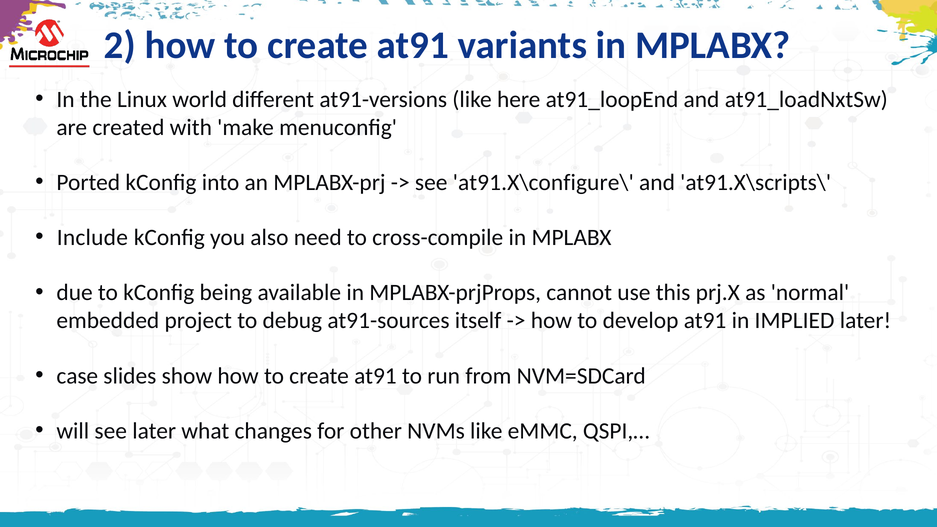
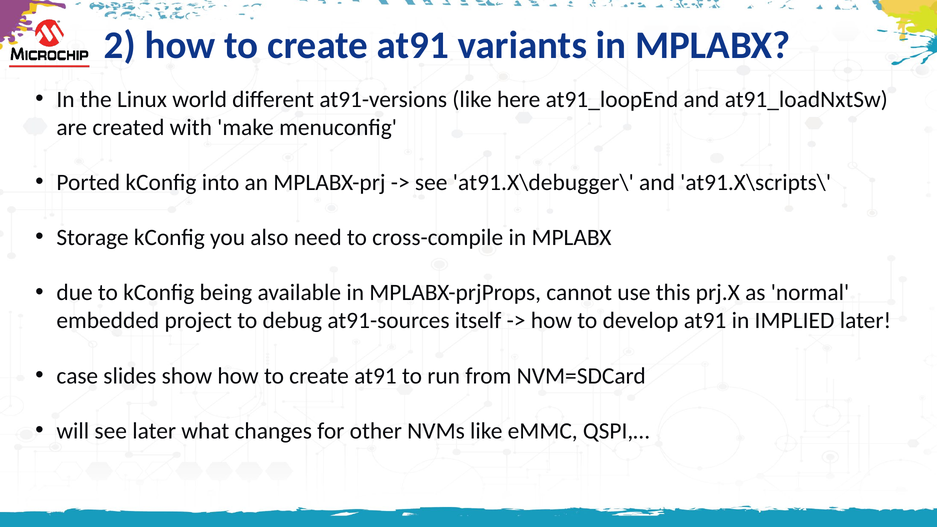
at91.X\configure\: at91.X\configure\ -> at91.X\debugger\ (543, 183)
Include: Include -> Storage (93, 238)
